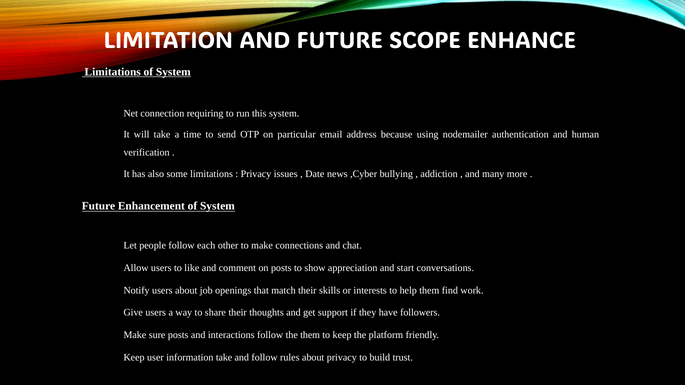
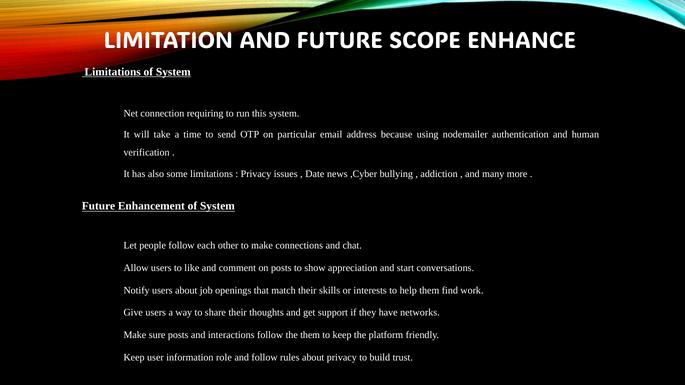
followers: followers -> networks (420, 313)
information take: take -> role (224, 358)
